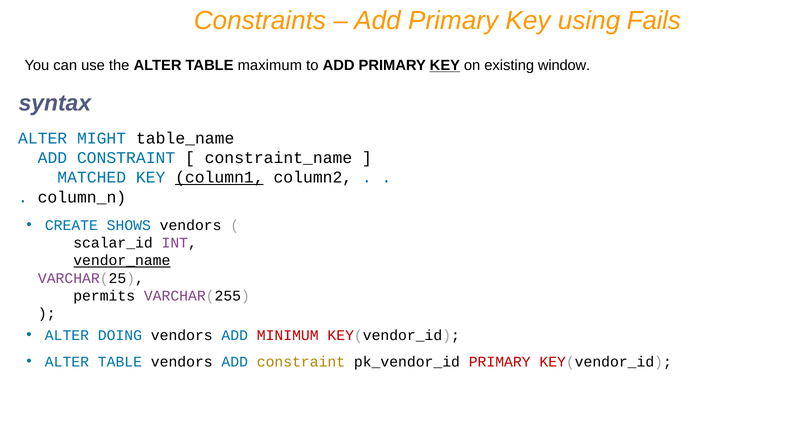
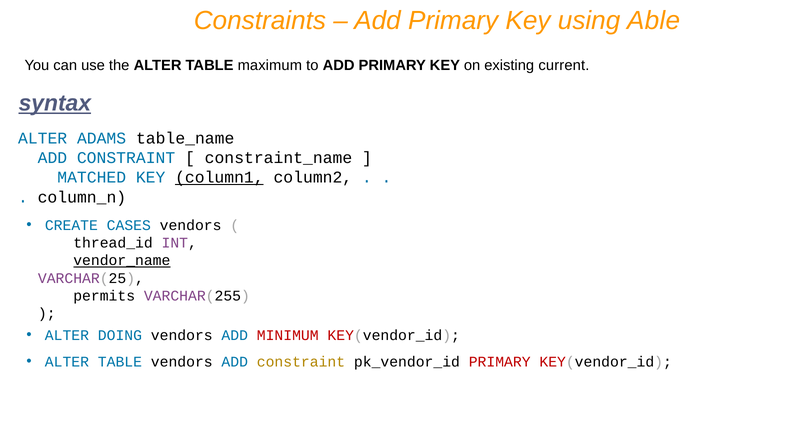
Fails: Fails -> Able (653, 20)
KEY underline: present -> none (445, 65)
window: window -> current (564, 65)
syntax underline: none -> present (55, 103)
MIGHT: MIGHT -> ADAMS (102, 138)
SHOWS: SHOWS -> CASES (129, 225)
scalar_id: scalar_id -> thread_id (113, 243)
